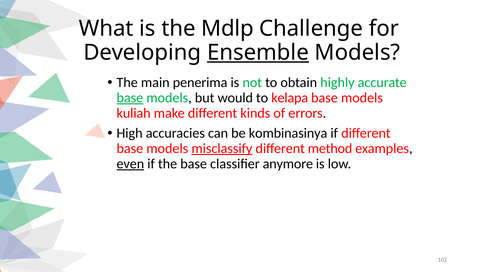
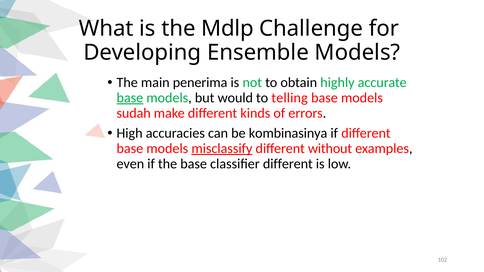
Ensemble underline: present -> none (258, 53)
kelapa: kelapa -> telling (290, 98)
kuliah: kuliah -> sudah (134, 113)
method: method -> without (330, 149)
even underline: present -> none (130, 164)
classifier anymore: anymore -> different (288, 164)
